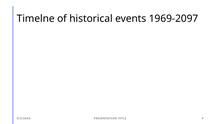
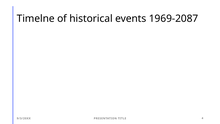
1969-2097: 1969-2097 -> 1969-2087 (174, 18)
